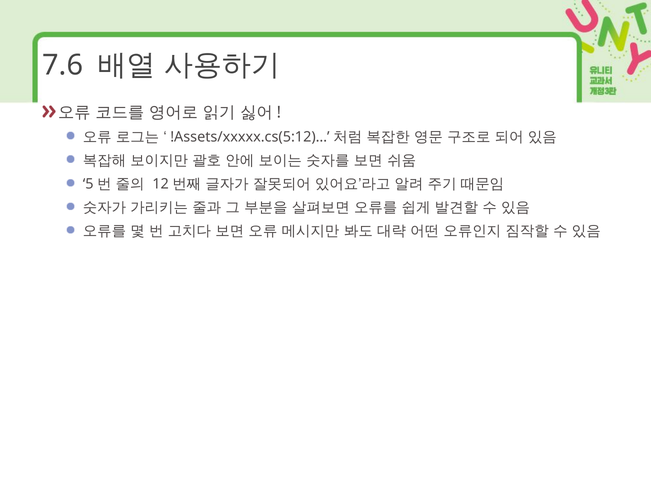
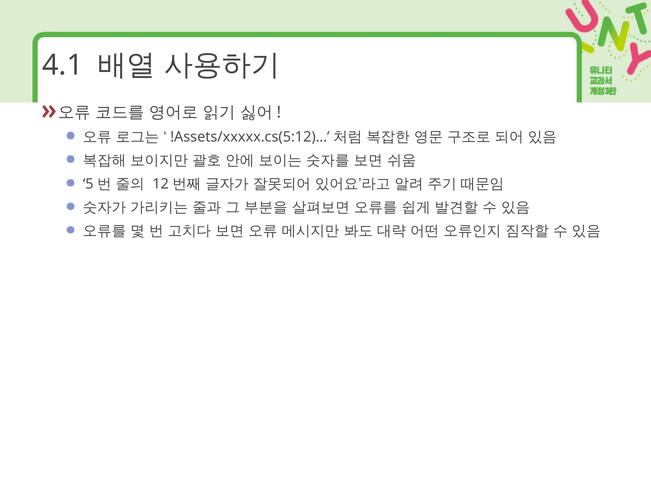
7.6: 7.6 -> 4.1 (63, 65)
